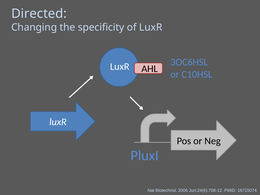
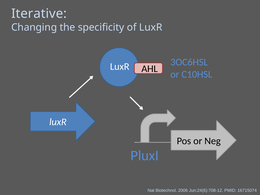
Directed: Directed -> Iterative (39, 14)
